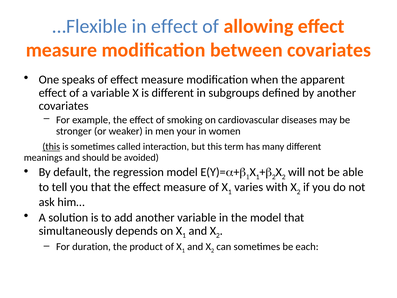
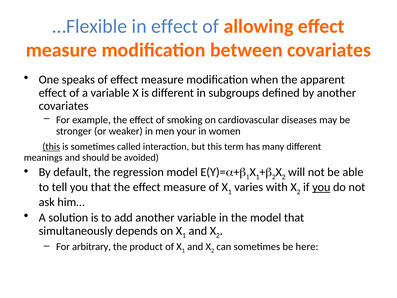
you underline: none -> present (321, 187)
duration: duration -> arbitrary (91, 246)
each: each -> here (307, 246)
